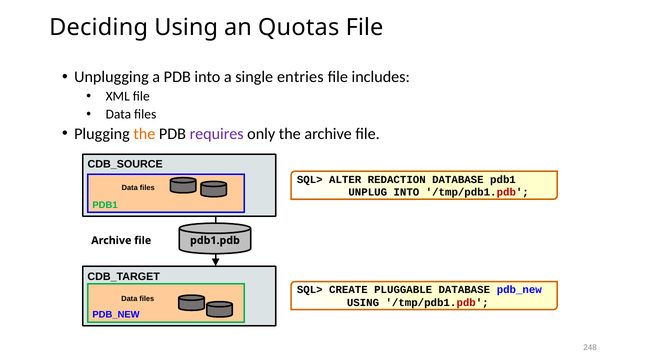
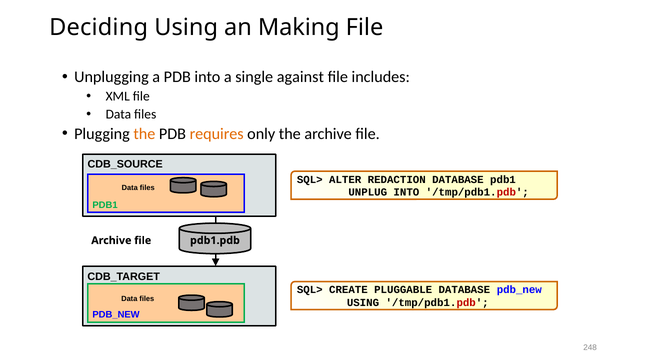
Quotas: Quotas -> Making (299, 28)
entries: entries -> against (300, 77)
requires colour: purple -> orange (217, 134)
